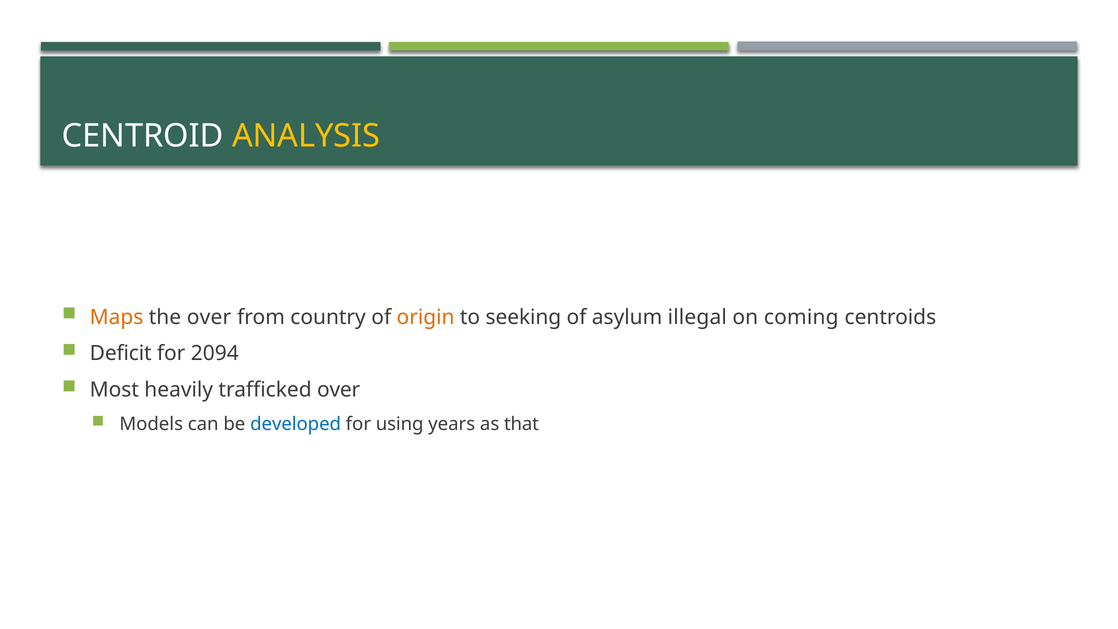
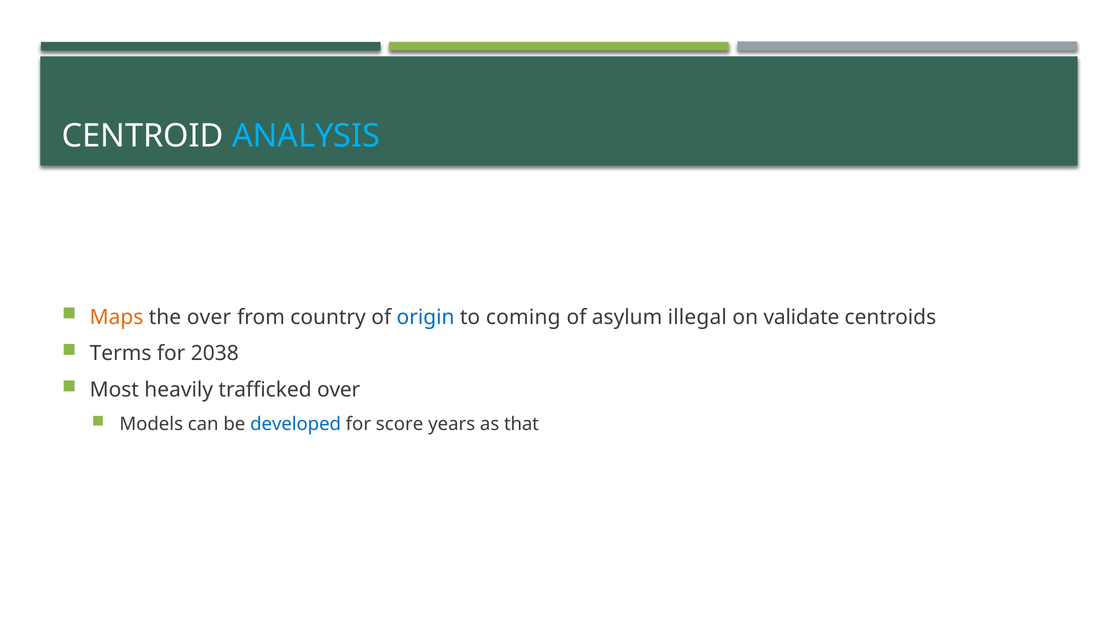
ANALYSIS colour: yellow -> light blue (306, 136)
origin colour: orange -> blue (426, 317)
seeking: seeking -> coming (523, 317)
coming: coming -> validate (801, 317)
Deficit: Deficit -> Terms (121, 354)
2094: 2094 -> 2038 (215, 354)
using: using -> score (400, 424)
